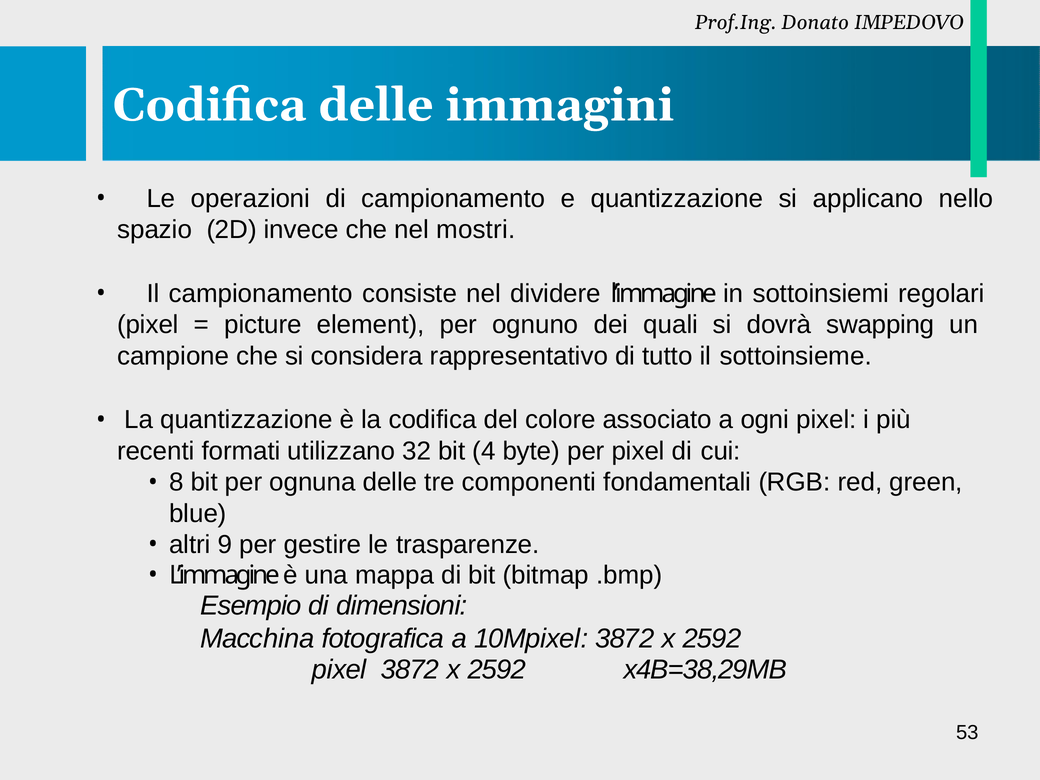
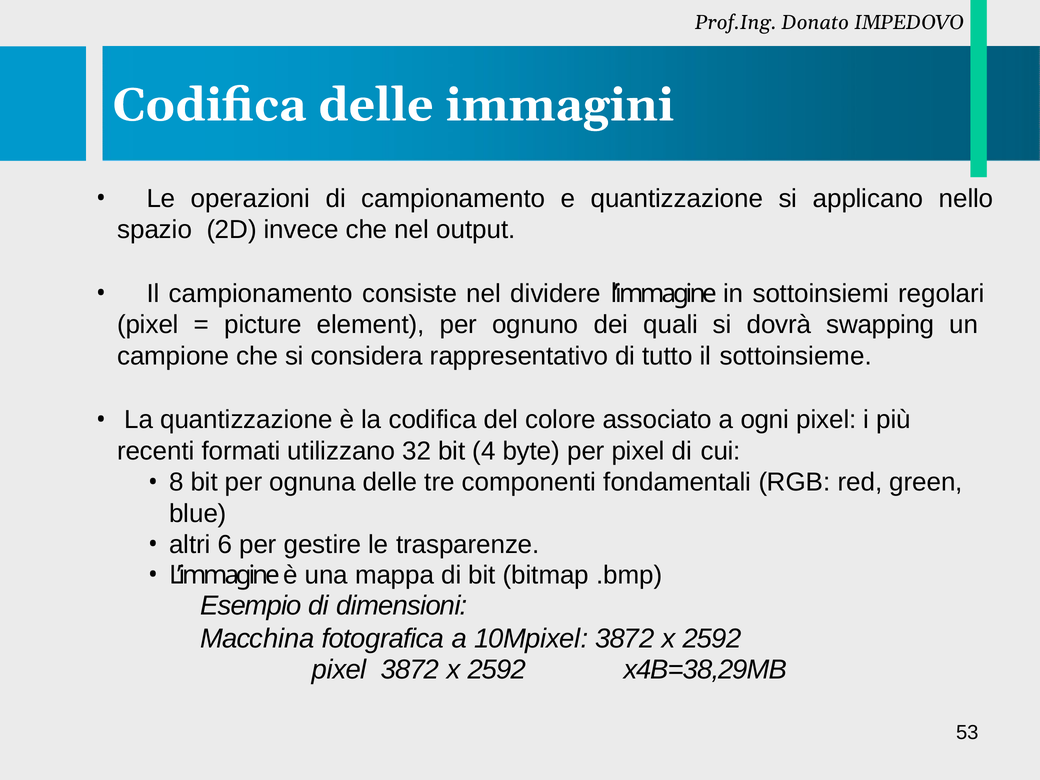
mostri: mostri -> output (476, 230)
9: 9 -> 6 (225, 545)
